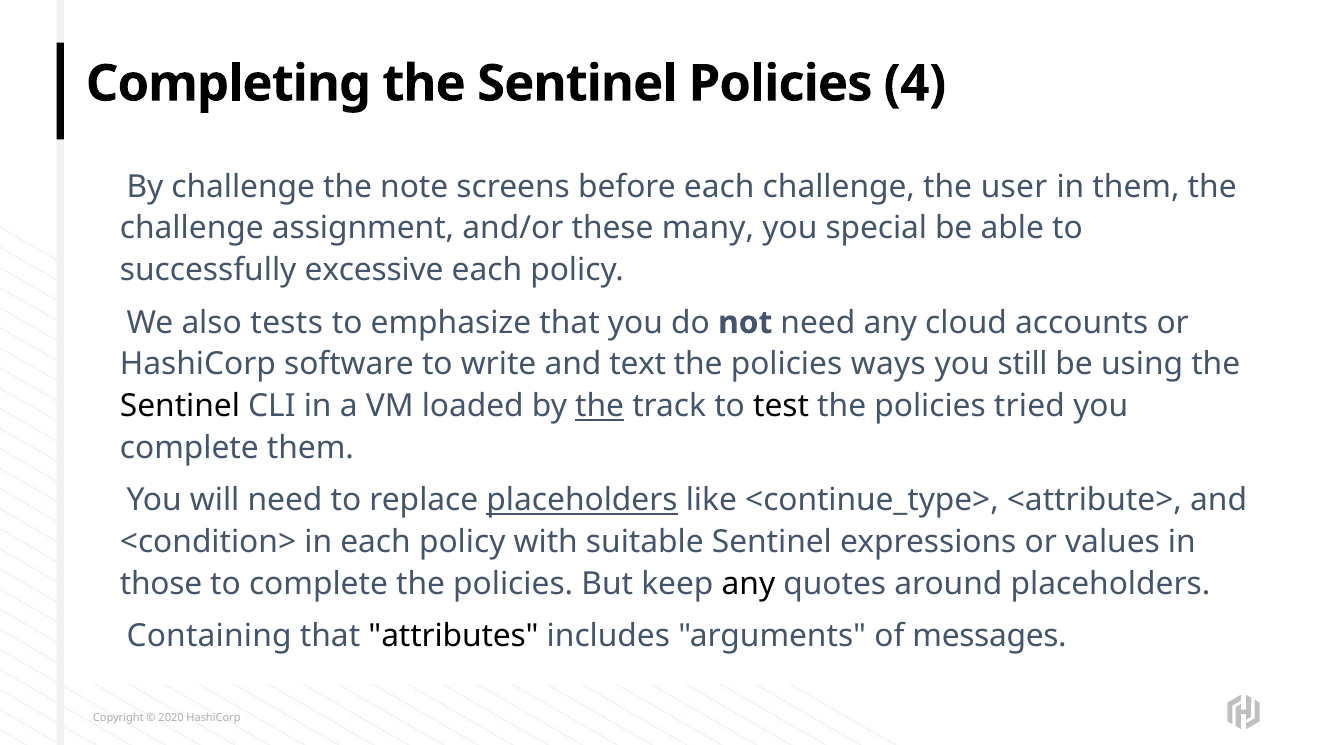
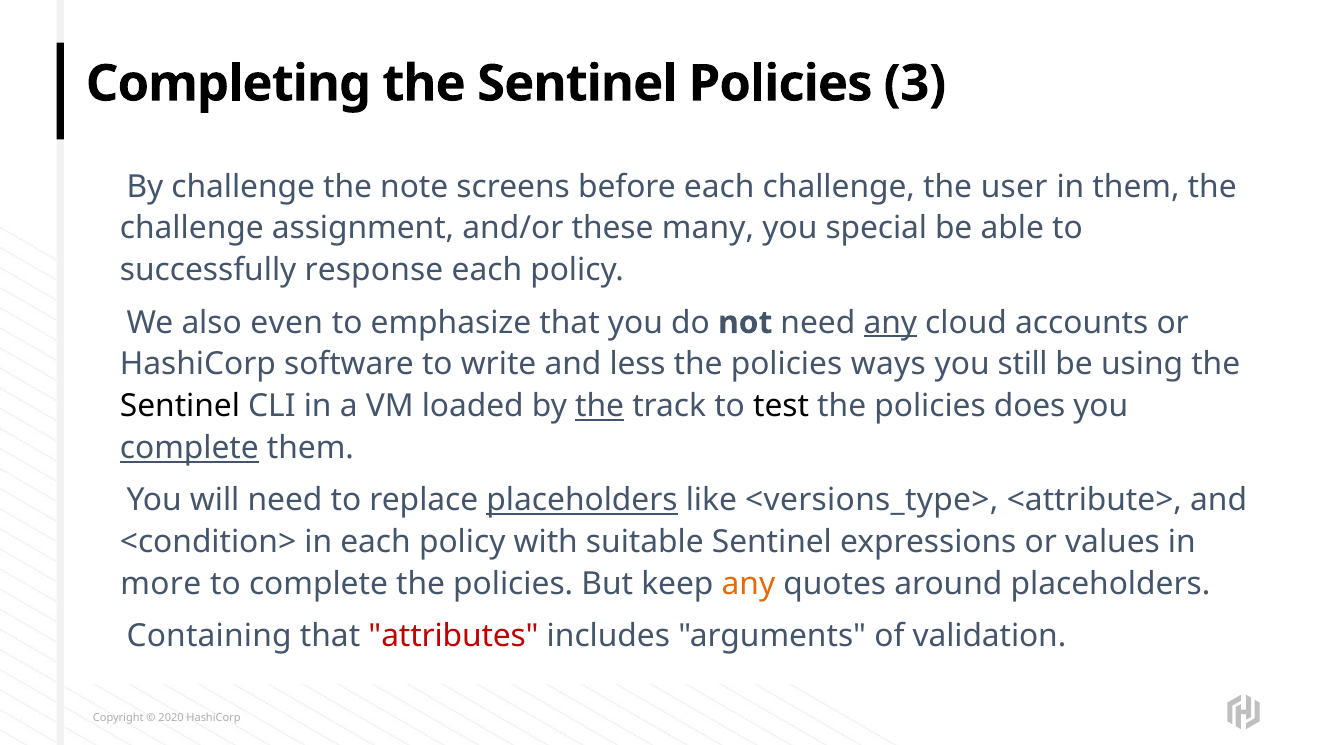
4: 4 -> 3 (915, 84)
excessive: excessive -> response (374, 270)
tests: tests -> even (287, 322)
any underline: none -> present (890, 322)
text: text -> less (638, 364)
tried: tried -> does (1030, 406)
complete underline: none -> present (189, 448)
<continue_type>: <continue_type> -> <versions_type> (872, 500)
those: those -> more (161, 584)
any colour: black -> orange (748, 584)
attributes colour: black -> red (454, 636)
messages: messages -> validation (989, 636)
